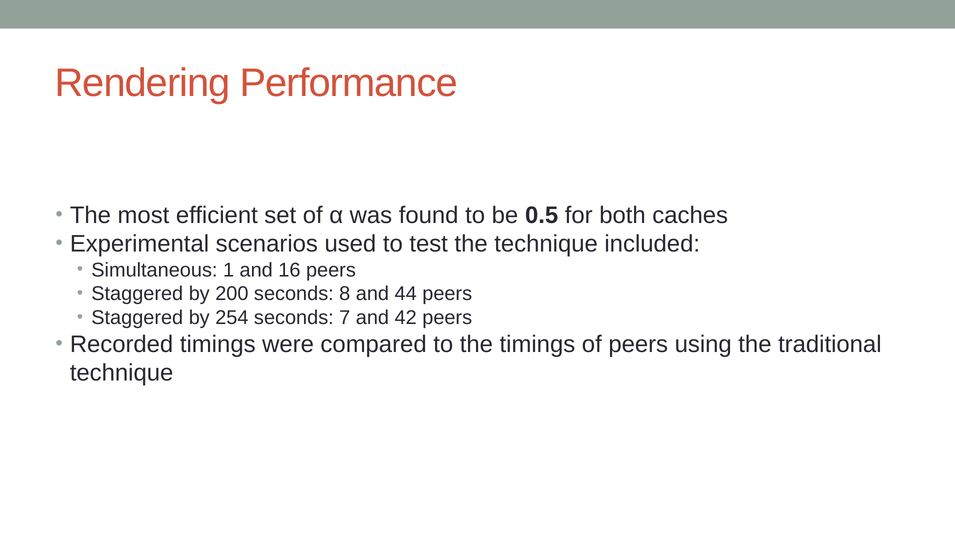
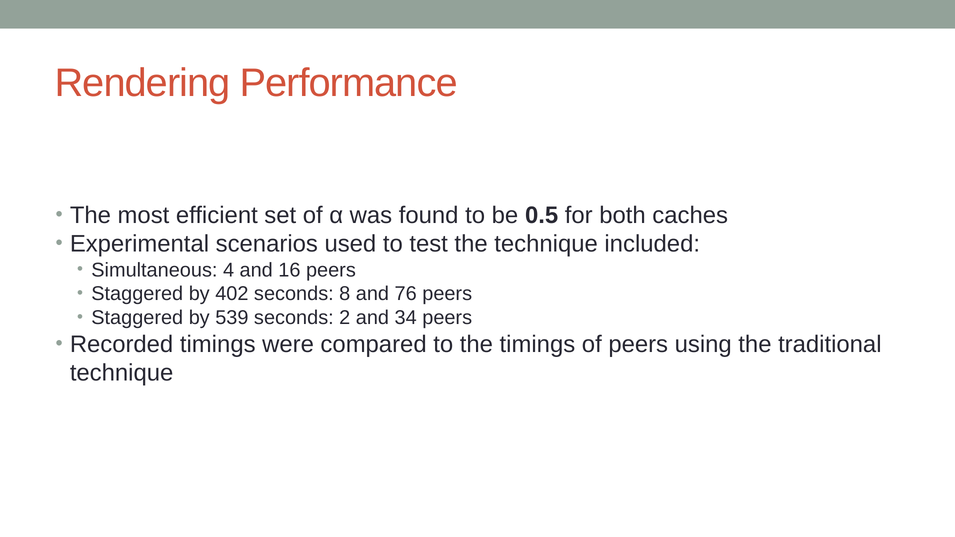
1: 1 -> 4 (229, 270)
200: 200 -> 402 (232, 294)
44: 44 -> 76 (406, 294)
254: 254 -> 539 (232, 318)
7: 7 -> 2 (345, 318)
42: 42 -> 34 (406, 318)
